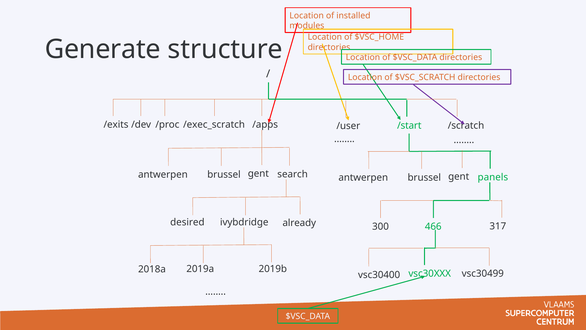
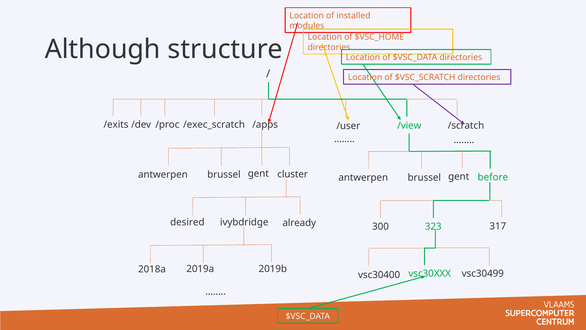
Generate: Generate -> Although (103, 49)
/start: /start -> /view (409, 125)
search: search -> cluster (293, 174)
panels: panels -> before (493, 177)
466: 466 -> 323 (433, 226)
